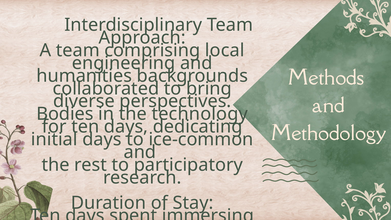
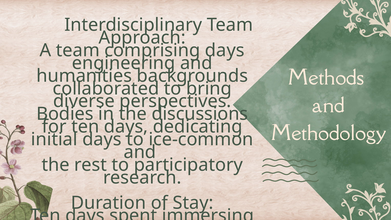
comprising local: local -> days (225, 50)
technology: technology -> discussions (200, 114)
